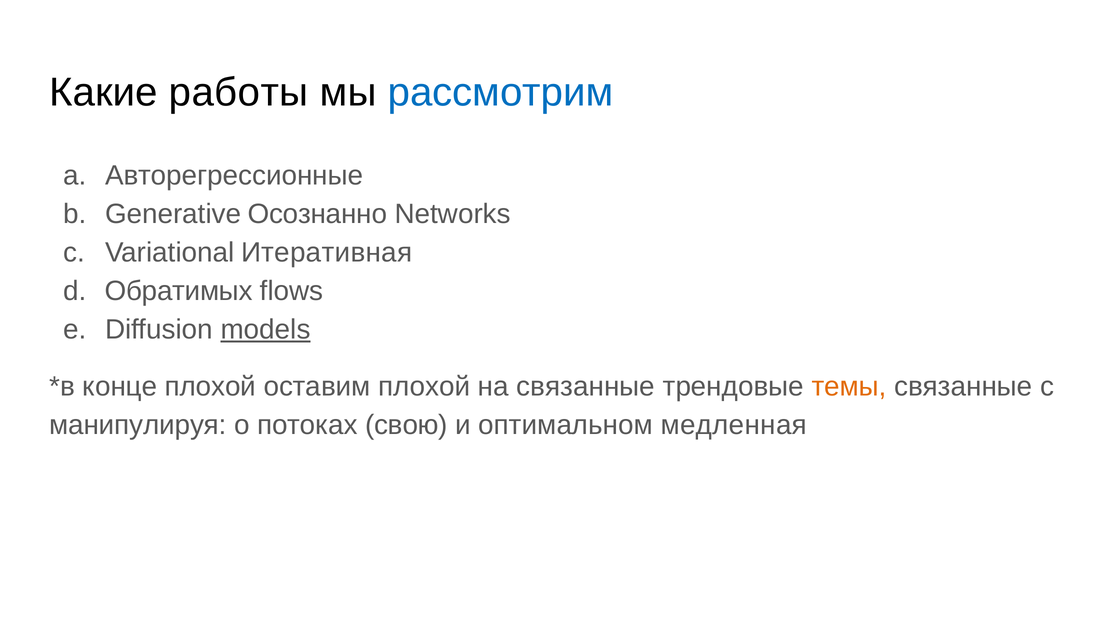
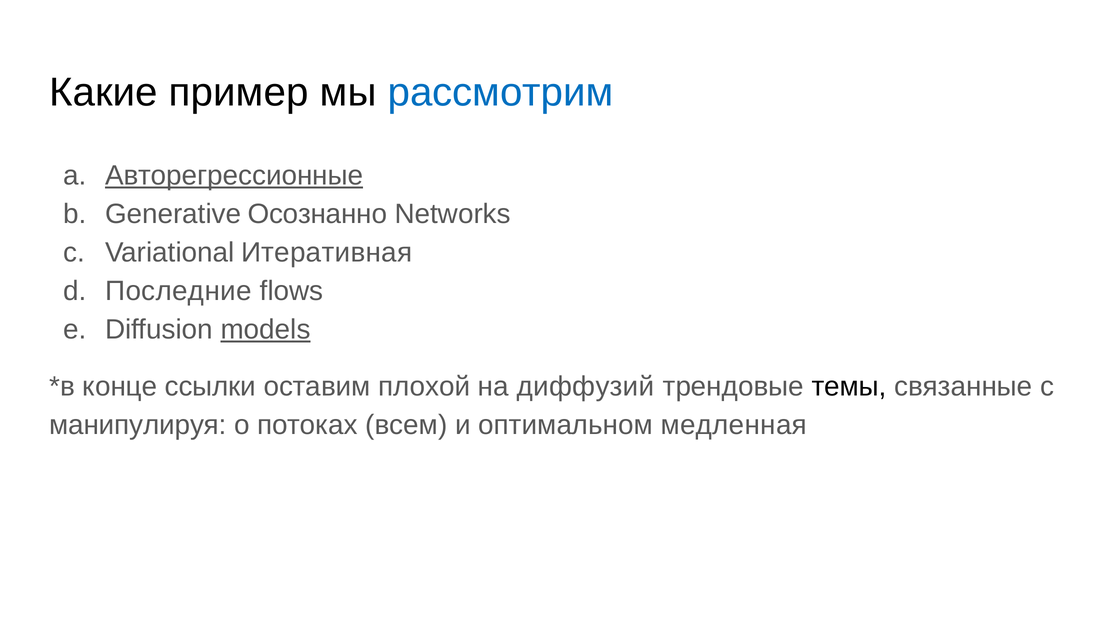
работы: работы -> пример (239, 92)
Авторегрессионные underline: none -> present (234, 176)
Обратимых: Обратимых -> Последние (178, 291)
конце плохой: плохой -> ссылки (210, 387)
на связанные: связанные -> диффузий (586, 387)
темы colour: orange -> black (849, 387)
свою: свою -> всем (406, 425)
